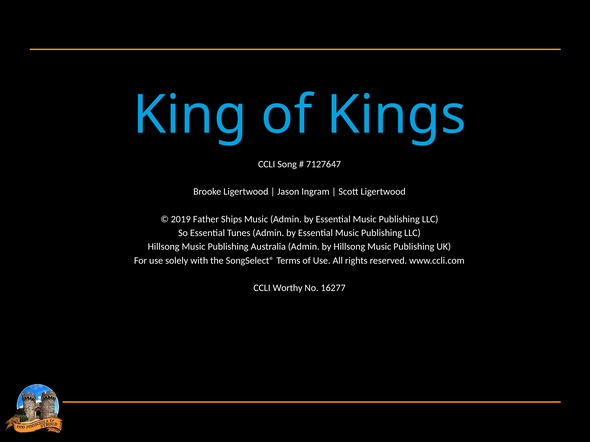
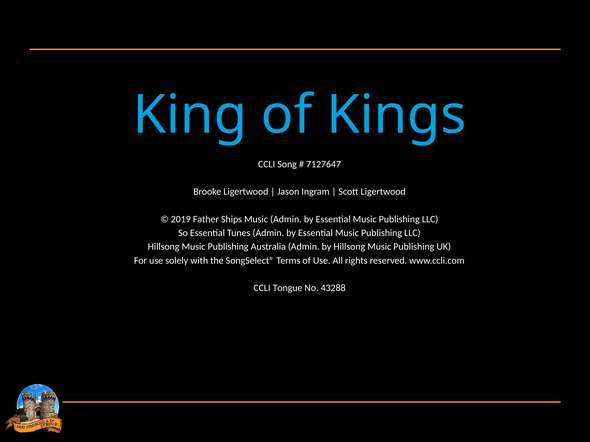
Worthy: Worthy -> Tongue (288, 288)
16277: 16277 -> 43288 (333, 288)
